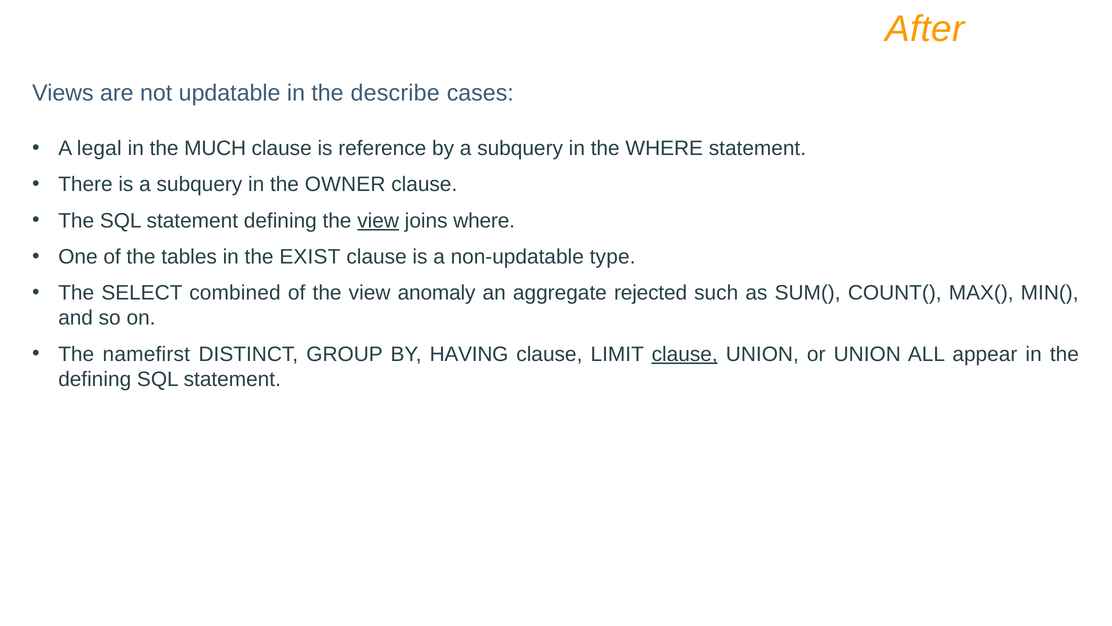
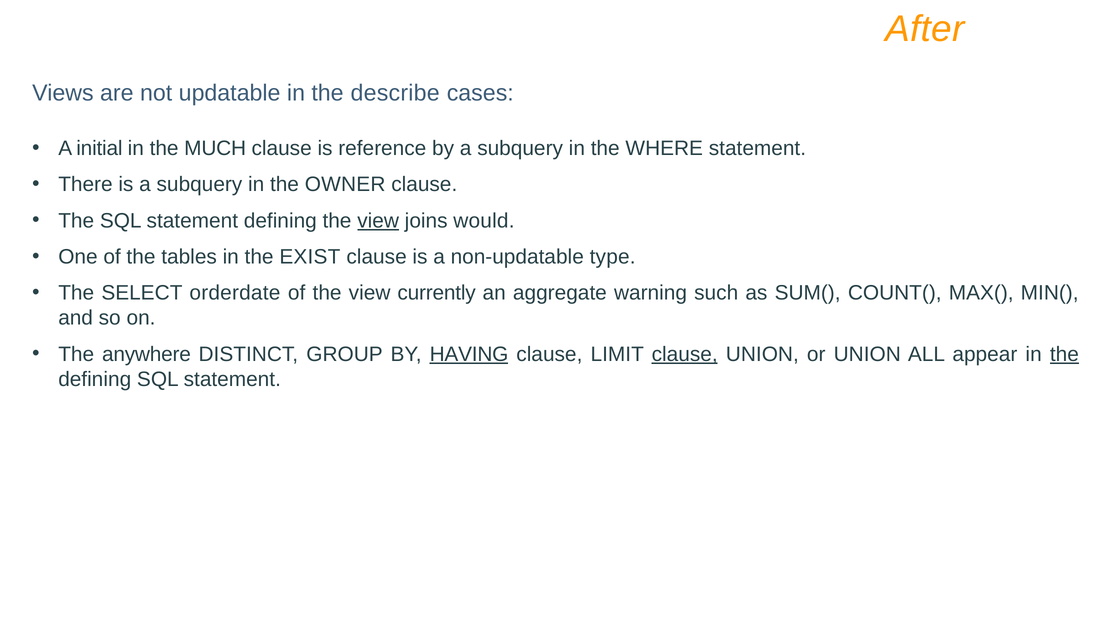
legal: legal -> initial (99, 148)
joins where: where -> would (484, 221)
combined: combined -> orderdate (235, 293)
anomaly: anomaly -> currently (437, 293)
rejected: rejected -> warning (651, 293)
namefirst: namefirst -> anywhere (146, 354)
HAVING underline: none -> present (469, 354)
the underline: none -> present (1064, 354)
